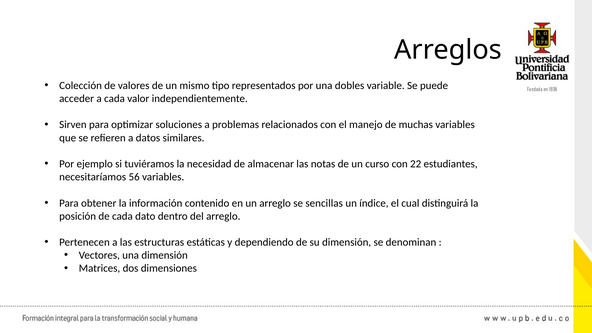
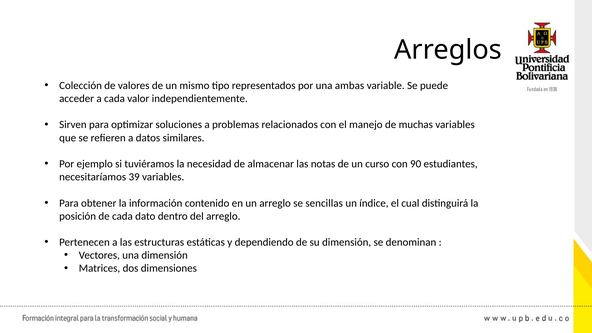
dobles: dobles -> ambas (350, 86)
22: 22 -> 90 (416, 164)
56: 56 -> 39 (134, 177)
